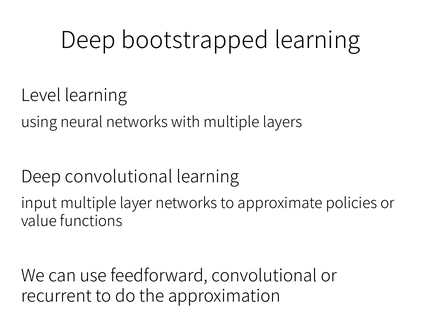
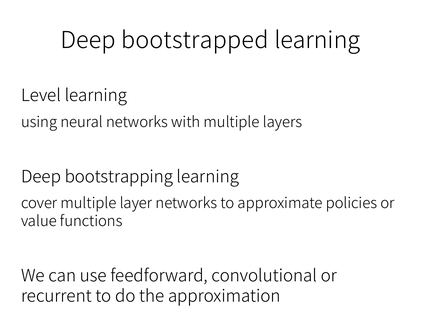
Deep convolutional: convolutional -> bootstrapping (119, 177)
input: input -> cover (39, 203)
